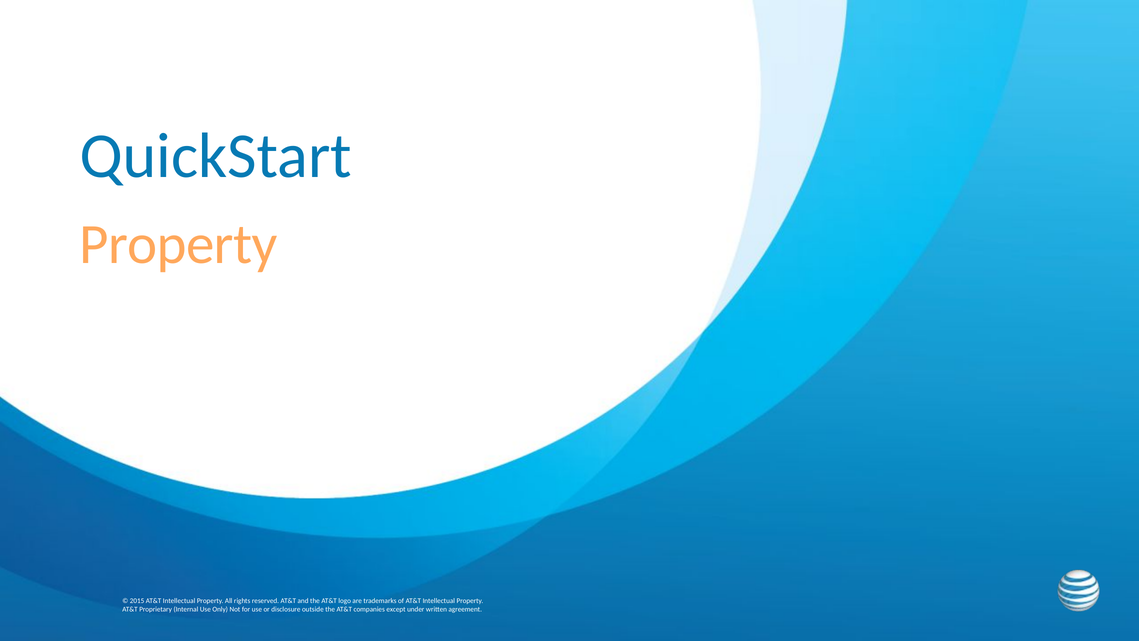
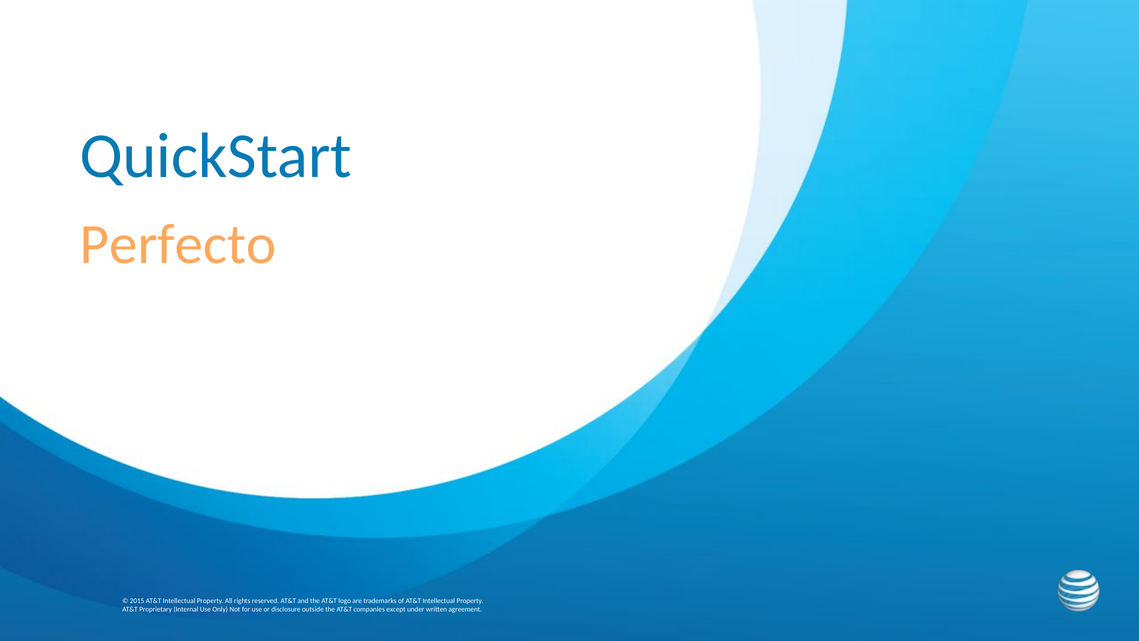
Property: Property -> Perfecto (178, 245)
